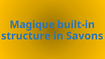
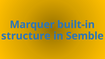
Magique: Magique -> Marquer (32, 25)
Savons: Savons -> Semble (85, 36)
